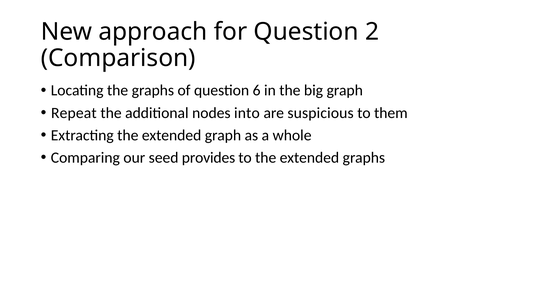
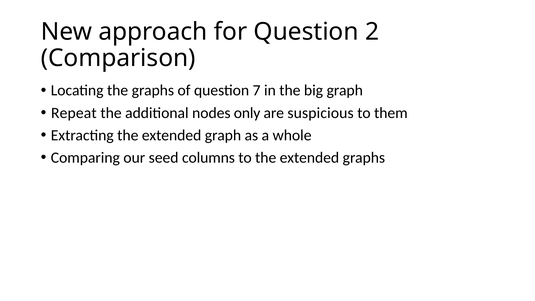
6: 6 -> 7 (257, 90)
into: into -> only (247, 113)
provides: provides -> columns (208, 158)
